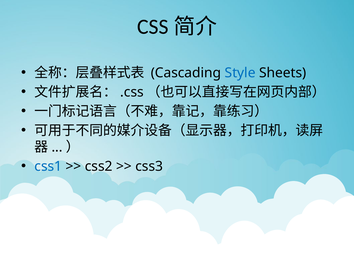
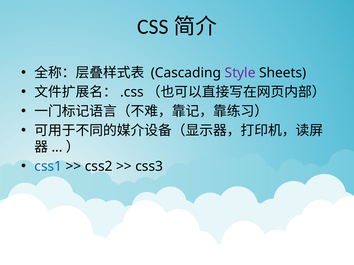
Style colour: blue -> purple (240, 73)
